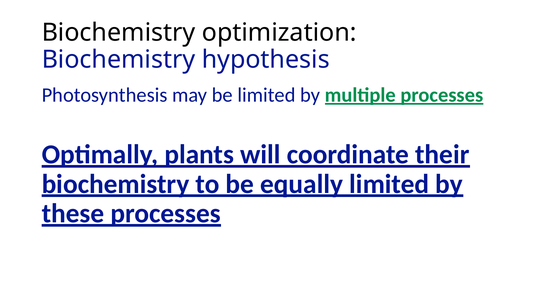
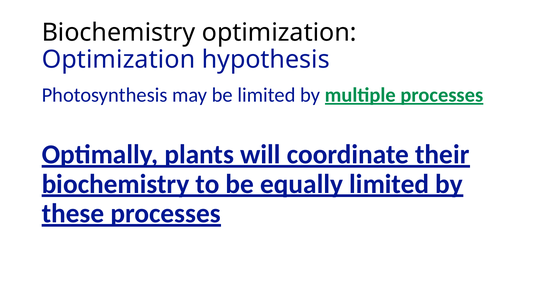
Biochemistry: Biochemistry -> Optimization (118, 59)
